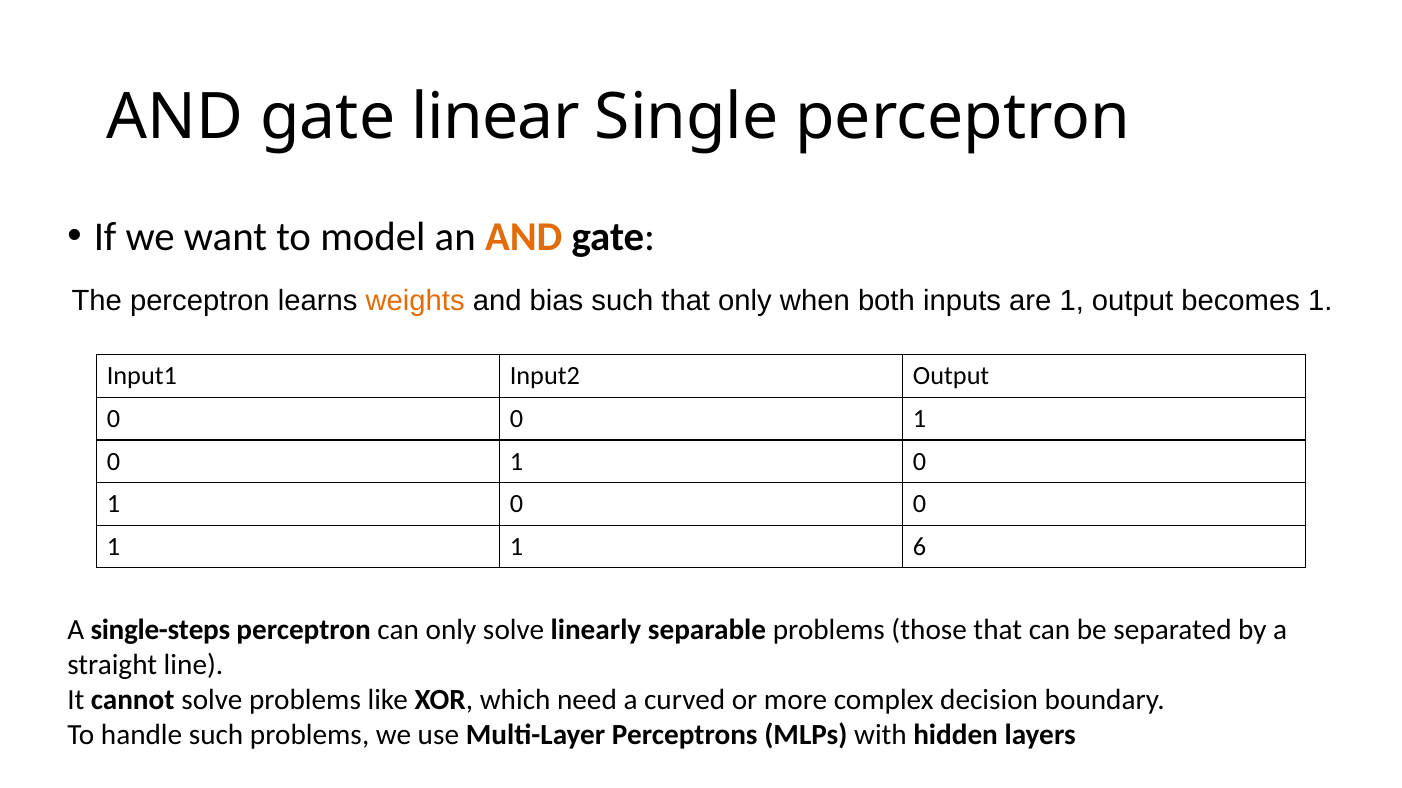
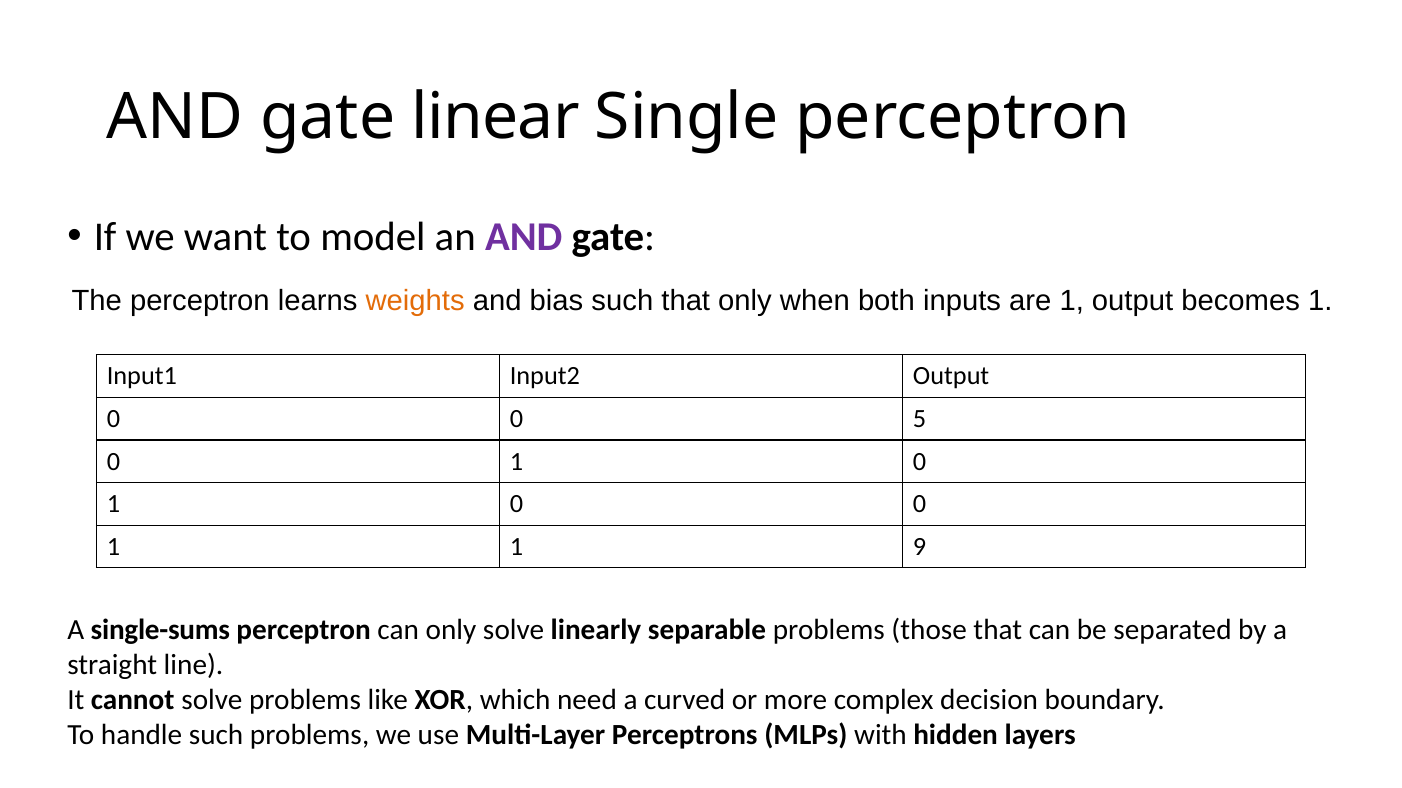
AND colour: orange -> purple (524, 237)
1: 1 -> 5 (920, 419)
6: 6 -> 9 (920, 547)
single-steps: single-steps -> single-sums (160, 630)
